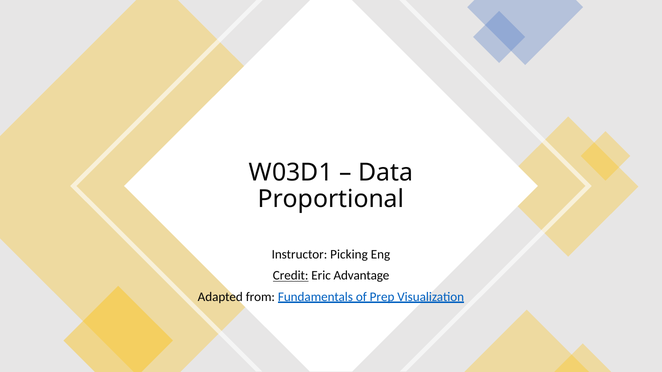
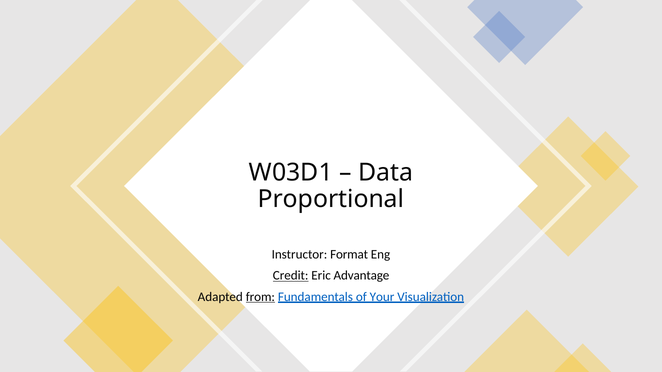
Picking: Picking -> Format (349, 255)
from underline: none -> present (260, 297)
Prep: Prep -> Your (382, 297)
